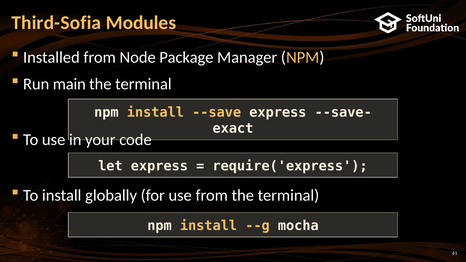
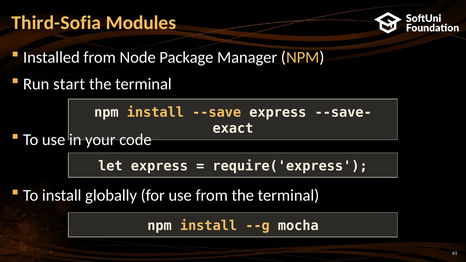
main: main -> start (69, 84)
